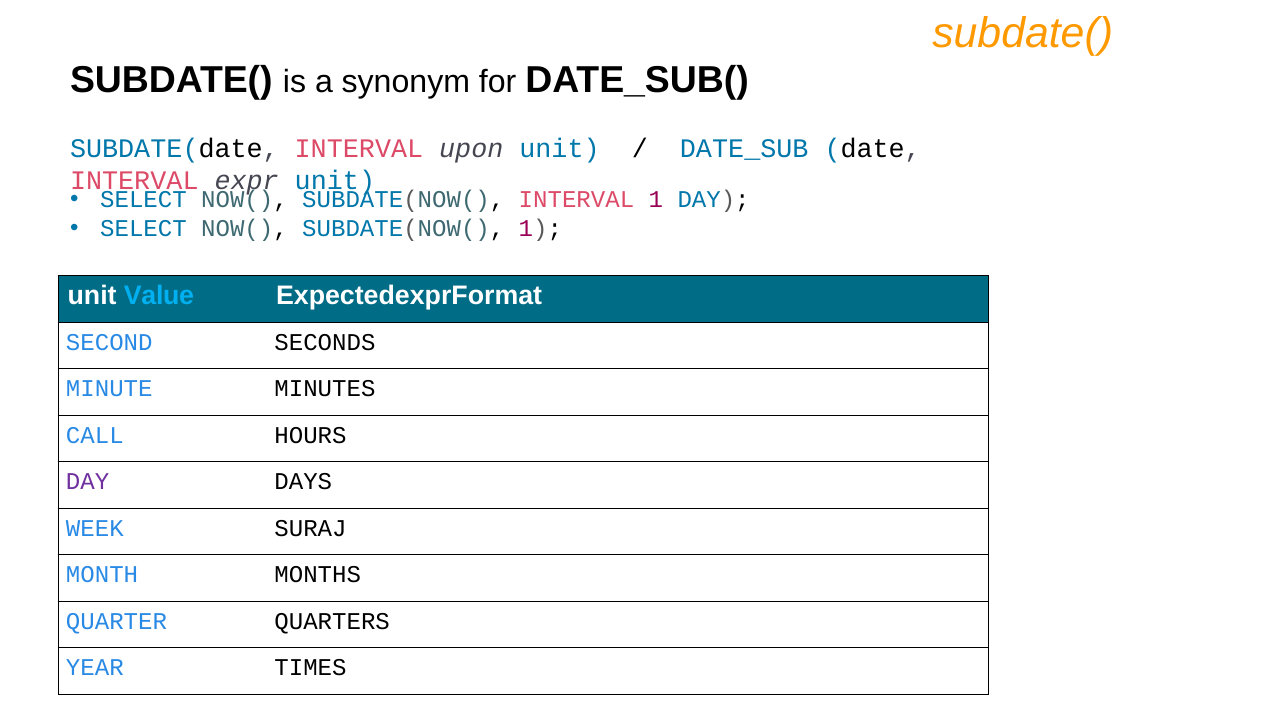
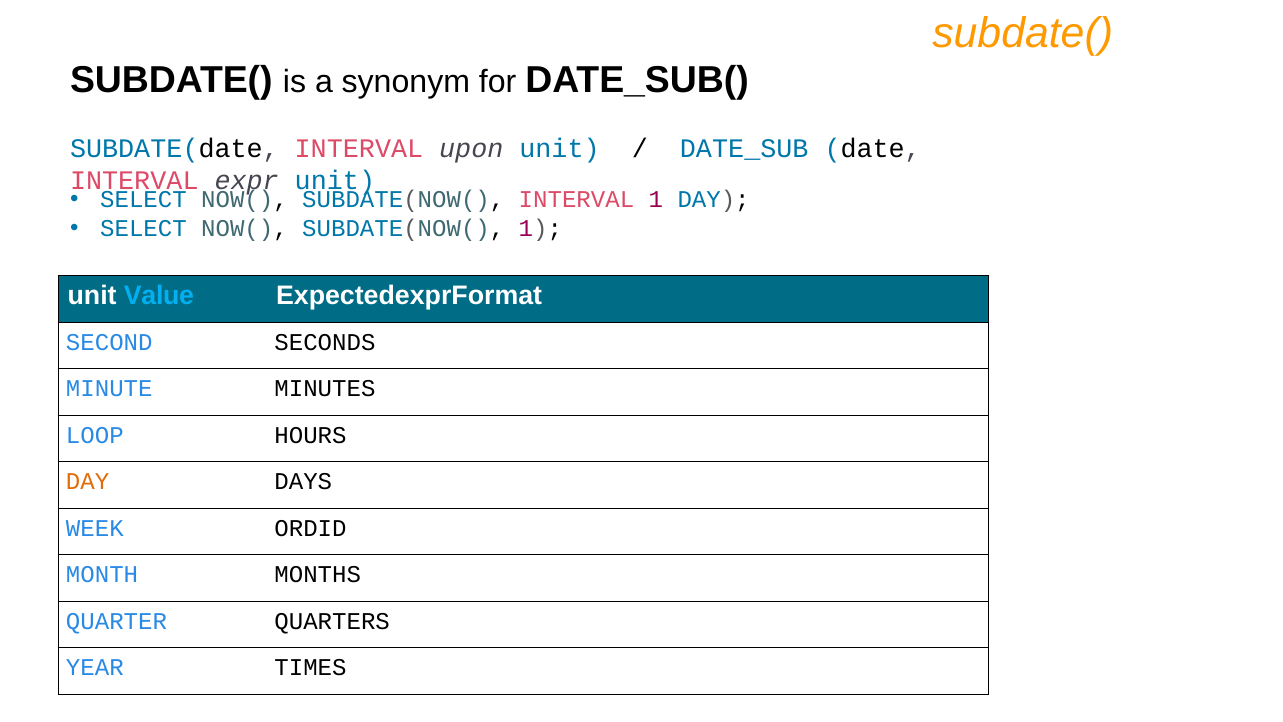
CALL: CALL -> LOOP (95, 435)
DAY colour: purple -> orange (88, 482)
SURAJ: SURAJ -> ORDID (311, 528)
